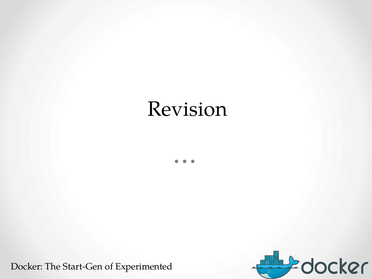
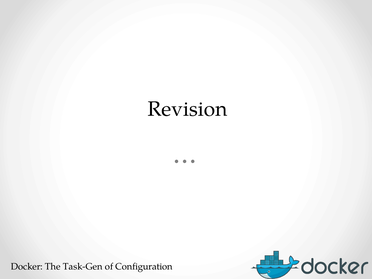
Start-Gen: Start-Gen -> Task-Gen (83, 267)
Experimented: Experimented -> Configuration (144, 267)
